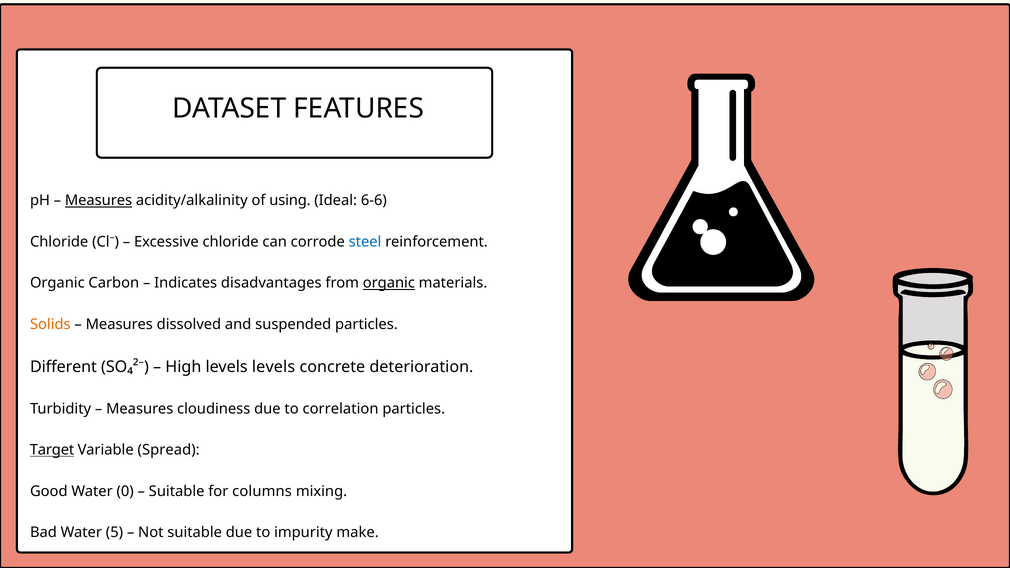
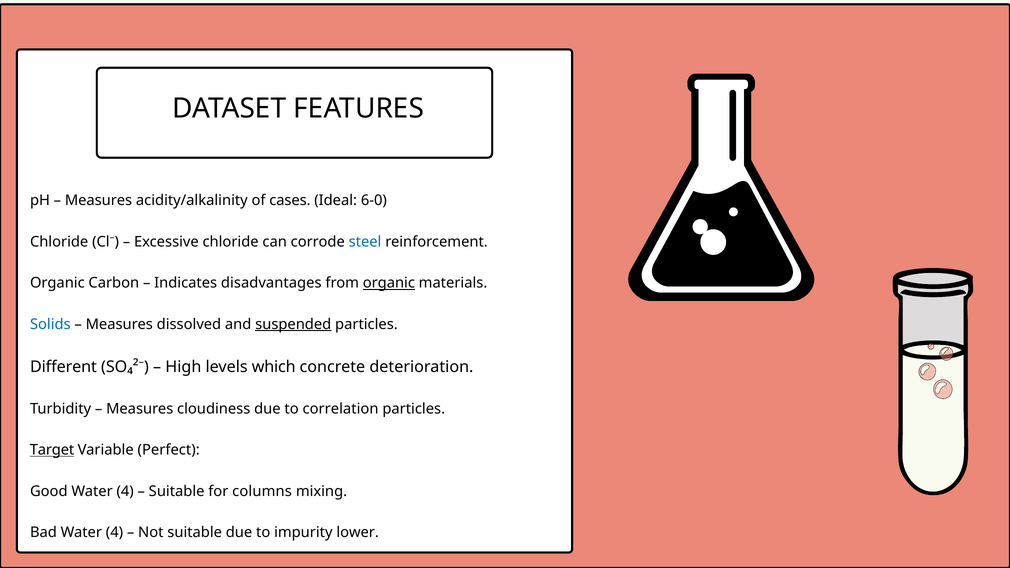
Measures underline: present -> none (99, 201)
using: using -> cases (290, 201)
6-6: 6-6 -> 6-0 (374, 201)
Solids colour: orange -> blue (50, 324)
suspended underline: none -> present (293, 324)
levels levels: levels -> which (274, 367)
Spread: Spread -> Perfect (169, 450)
Good Water 0: 0 -> 4 (125, 491)
Bad Water 5: 5 -> 4 (114, 533)
make: make -> lower (358, 533)
